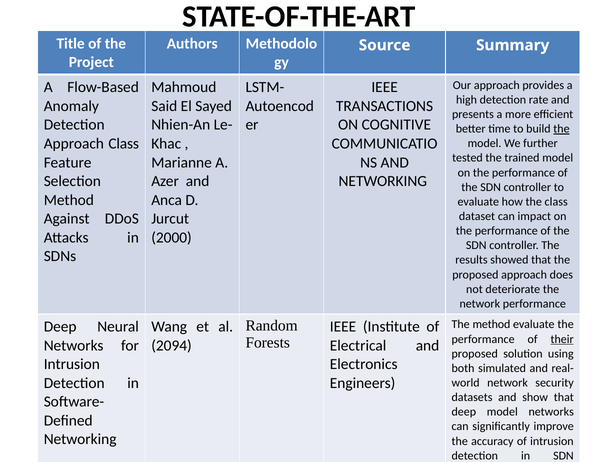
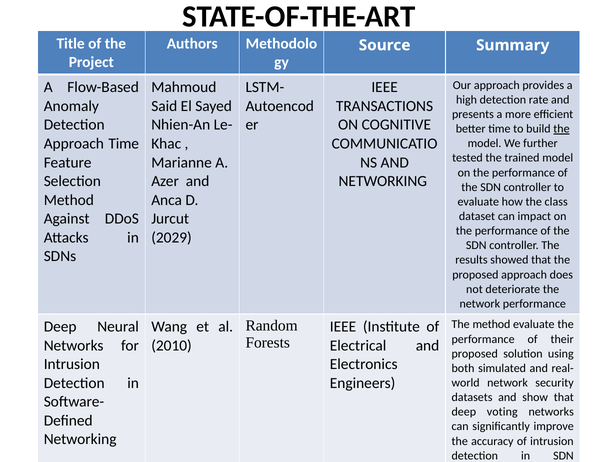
Approach Class: Class -> Time (124, 144)
2000: 2000 -> 2029 (172, 238)
their underline: present -> none (562, 339)
2094: 2094 -> 2010 (172, 345)
deep model: model -> voting (502, 412)
